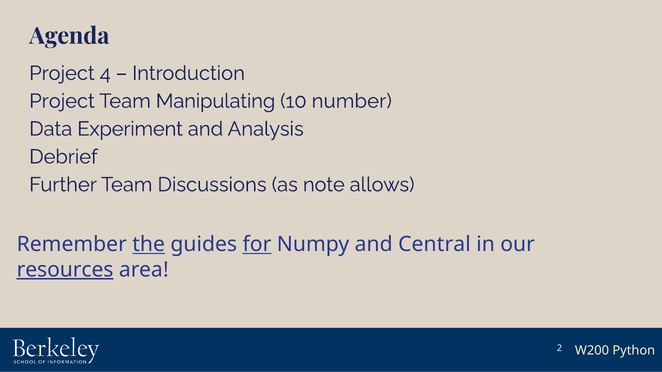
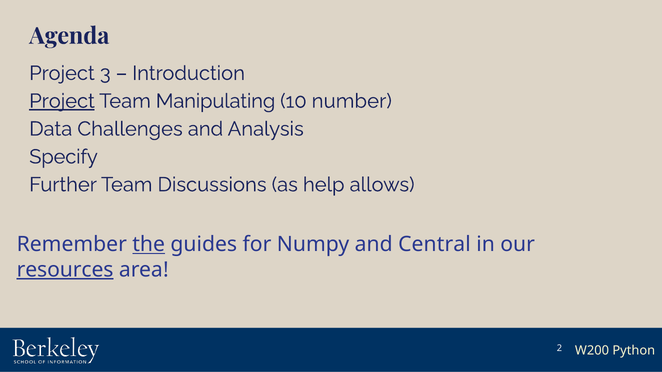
4: 4 -> 3 (105, 73)
Project underline: none -> present (62, 101)
Experiment: Experiment -> Challenges (130, 129)
Debrief: Debrief -> Specify (64, 157)
note: note -> help (324, 185)
for underline: present -> none (257, 245)
